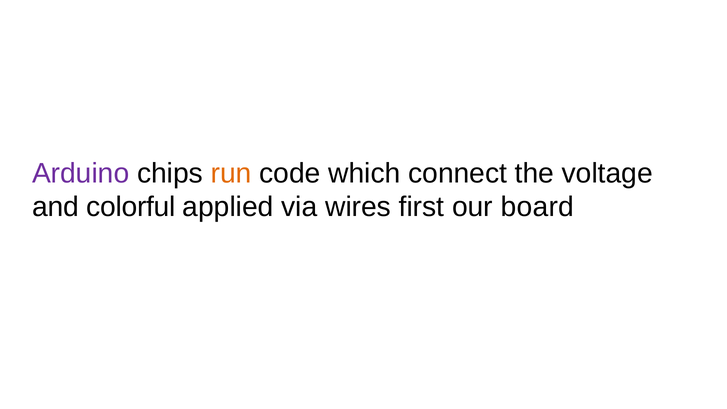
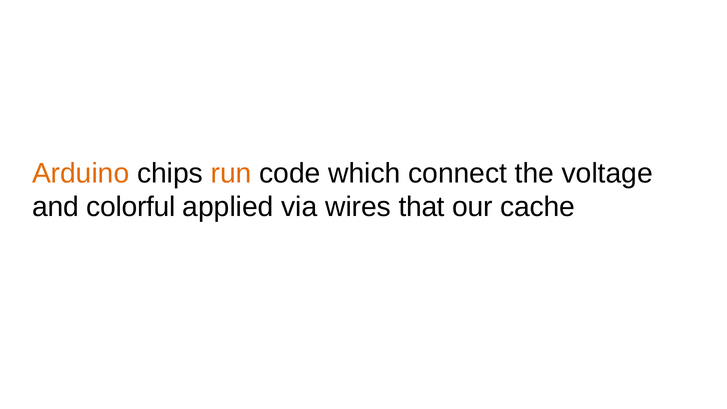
Arduino colour: purple -> orange (81, 173)
first: first -> that (422, 207)
board: board -> cache (538, 207)
